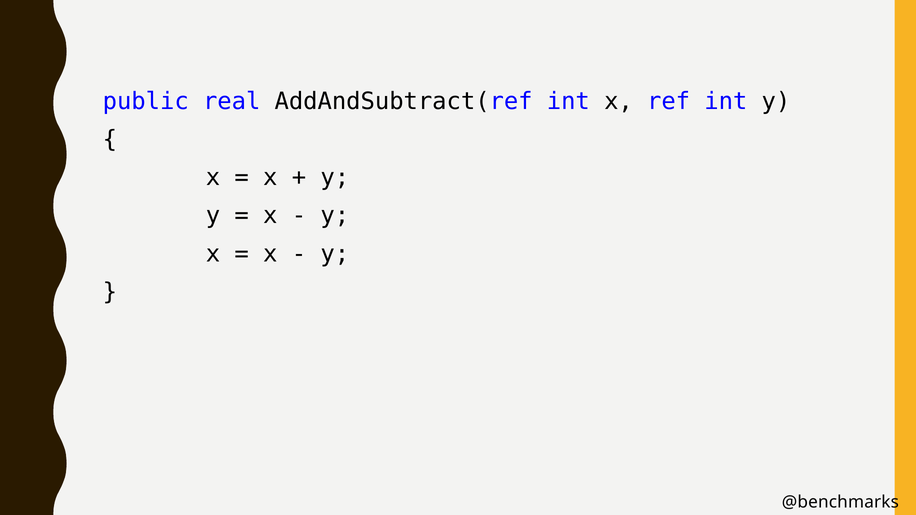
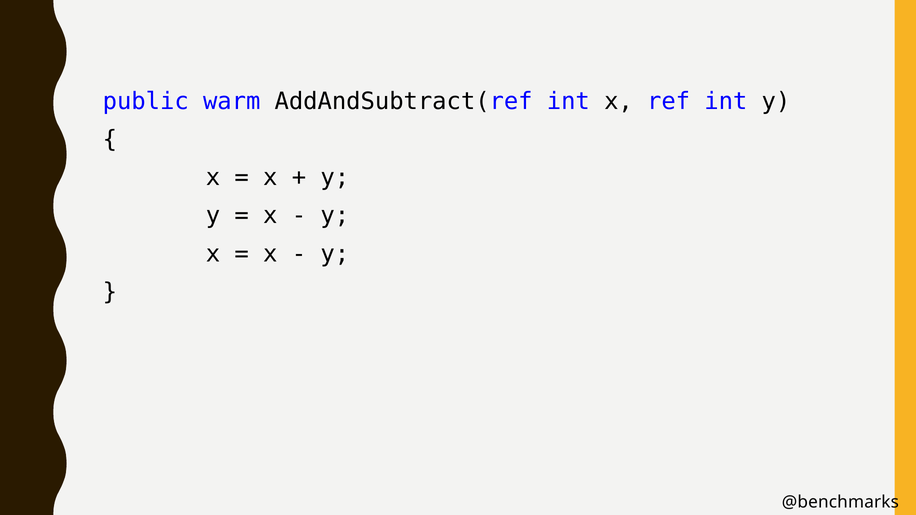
real: real -> warm (232, 101)
